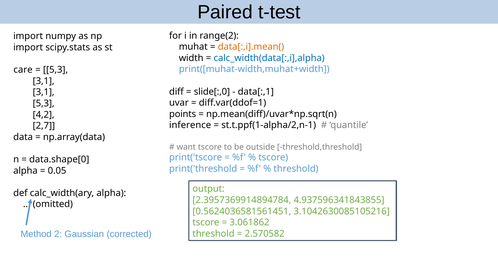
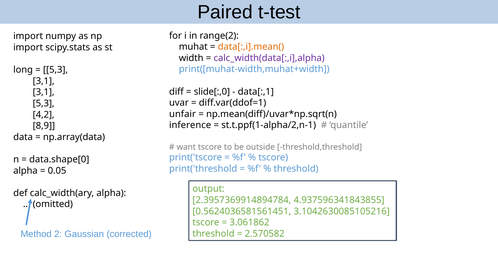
calc_width(data[:,i],alpha colour: blue -> purple (269, 58)
care: care -> long (23, 70)
points: points -> unfair (183, 114)
2,7: 2,7 -> 8,9 (44, 126)
